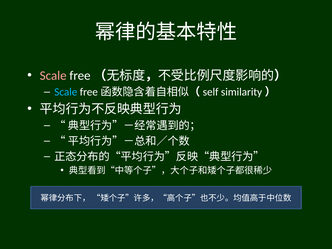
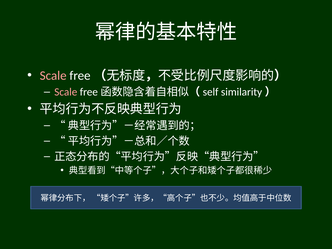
Scale colour: light blue -> pink (66, 92)
